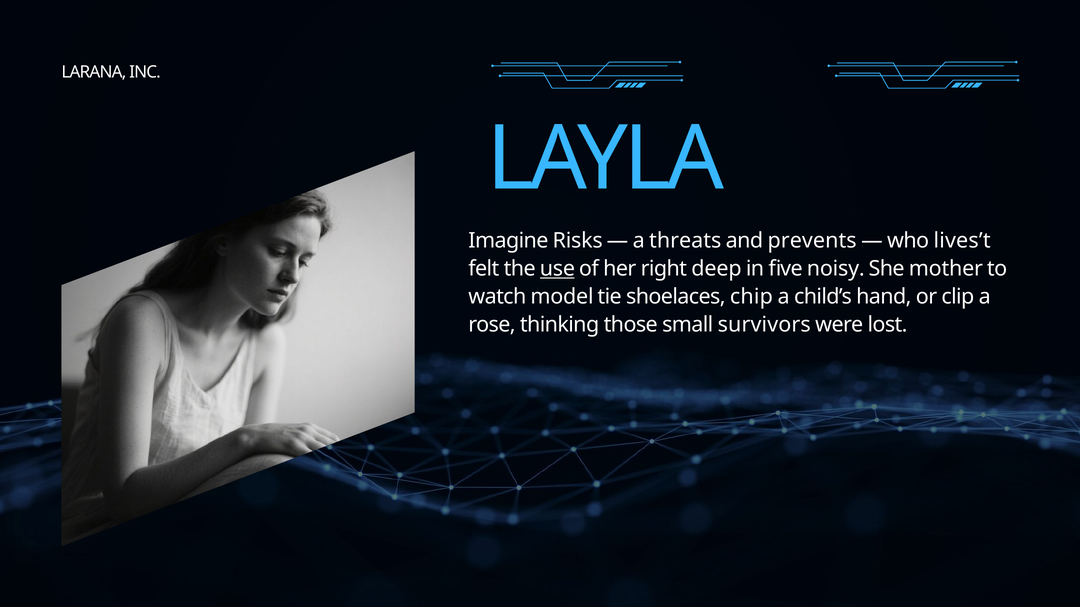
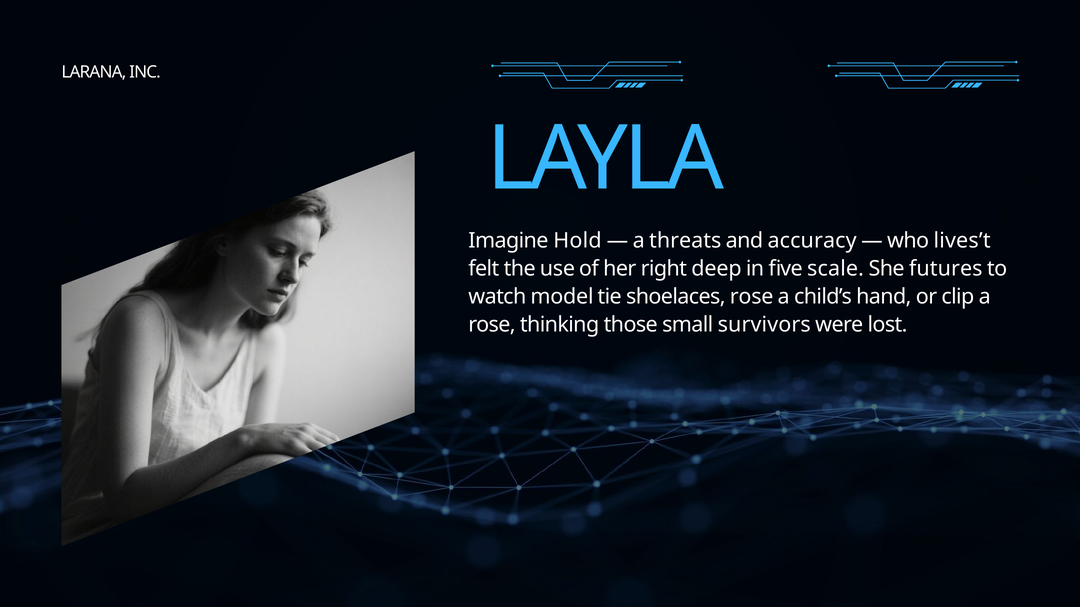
Risks: Risks -> Hold (577, 241)
prevents: prevents -> accuracy (812, 241)
use underline: present -> none (557, 269)
noisy: noisy -> scale (836, 269)
mother: mother -> futures (946, 269)
shoelaces chip: chip -> rose (752, 297)
